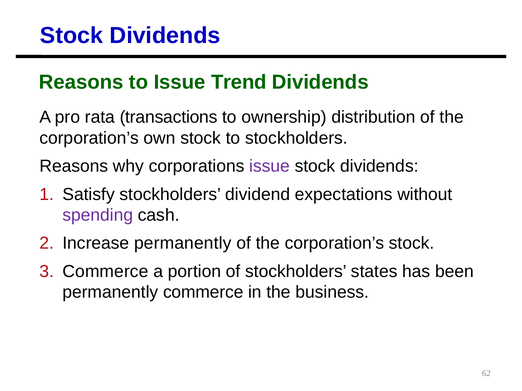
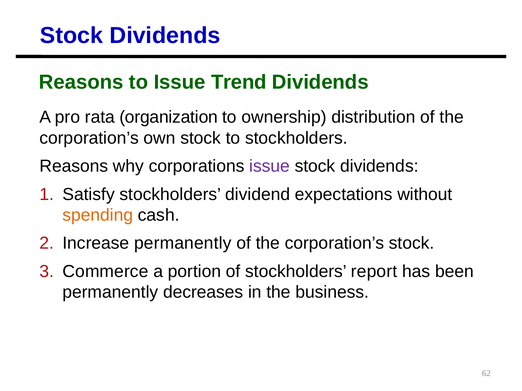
transactions: transactions -> organization (169, 117)
spending colour: purple -> orange (98, 215)
states: states -> report (374, 272)
permanently commerce: commerce -> decreases (203, 293)
